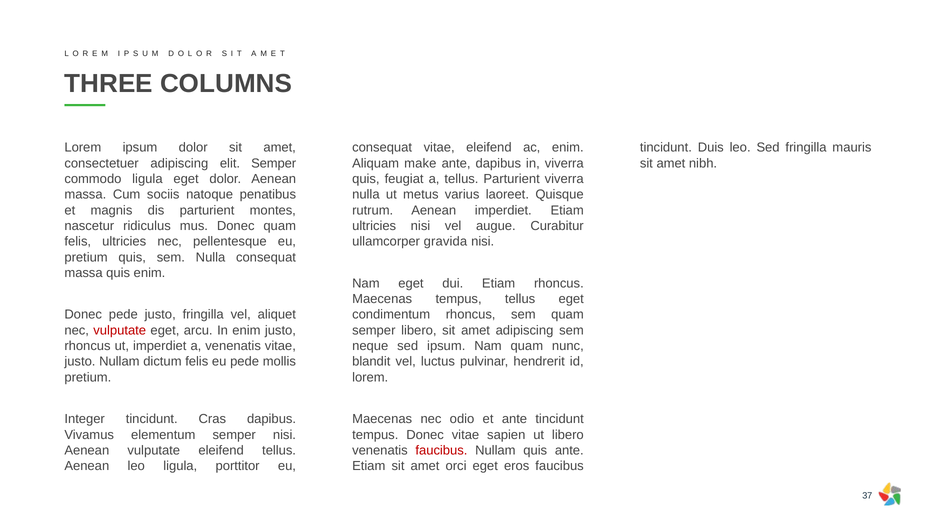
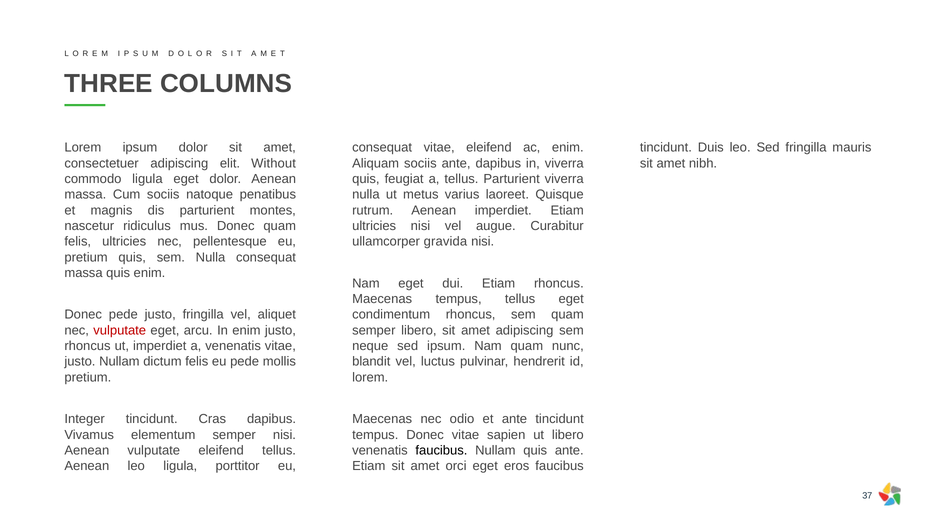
elit Semper: Semper -> Without (274, 163)
Aliquam make: make -> sociis (420, 163)
faucibus colour: red -> black (441, 450)
